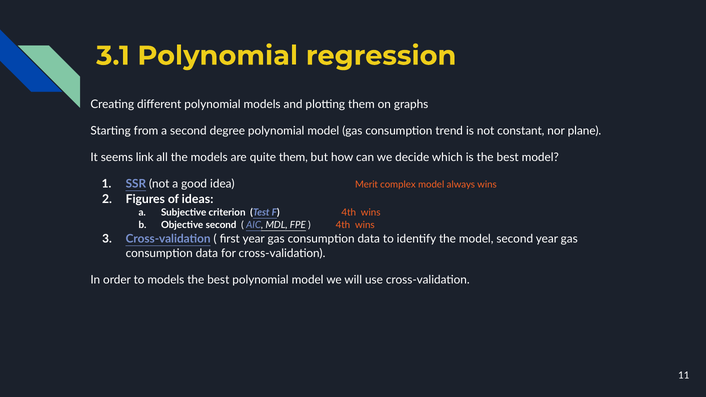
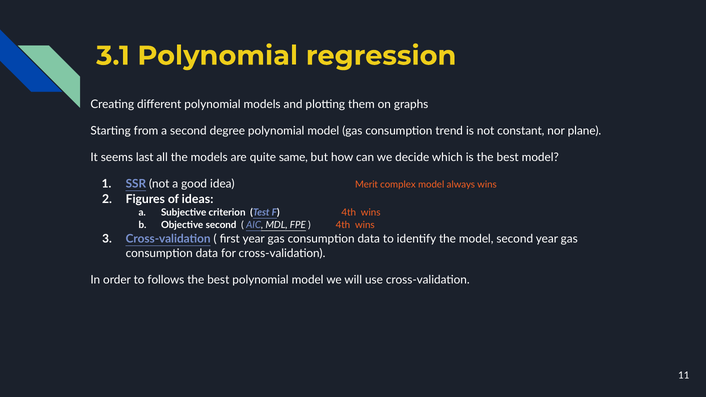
link: link -> last (145, 157)
quite them: them -> same (293, 157)
to models: models -> follows (166, 280)
